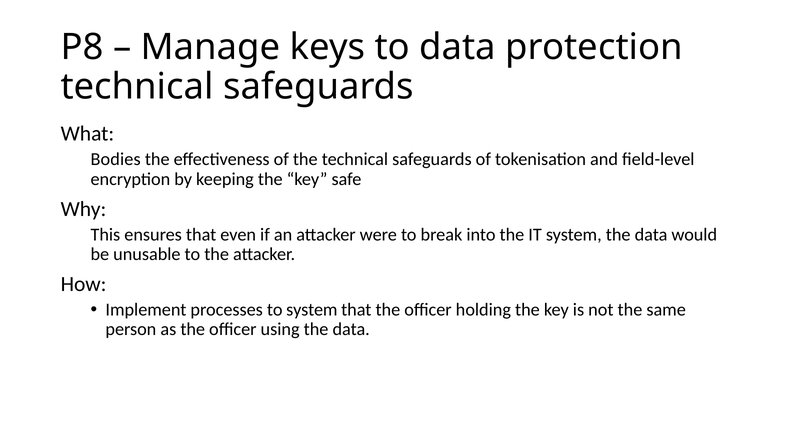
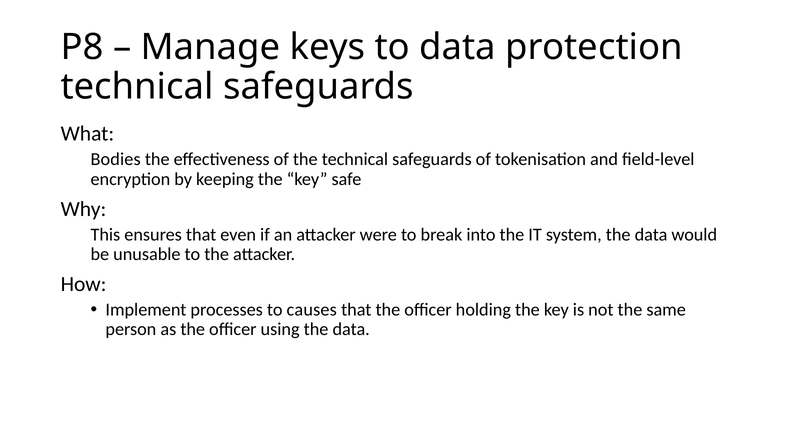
to system: system -> causes (312, 309)
